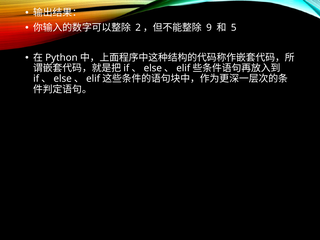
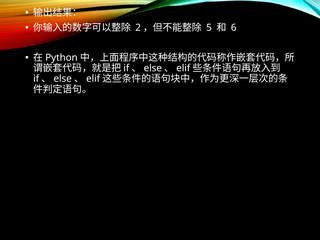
9: 9 -> 5 (209, 28)
5: 5 -> 6 (234, 28)
